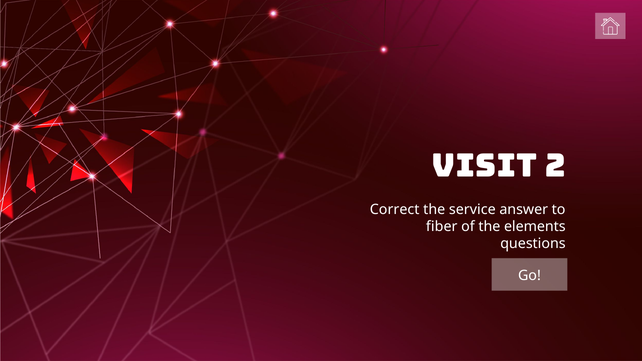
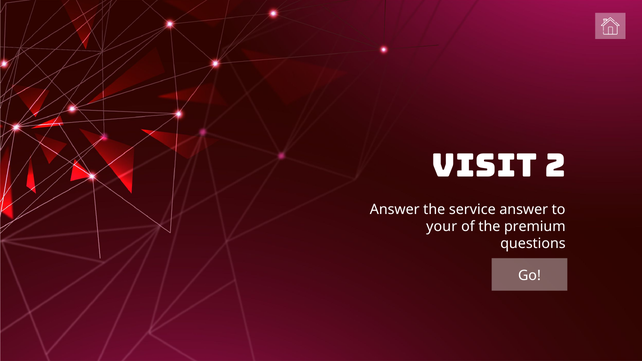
Correct: Correct -> Answer (395, 209)
fiber: fiber -> your (442, 227)
elements: elements -> premium (535, 227)
